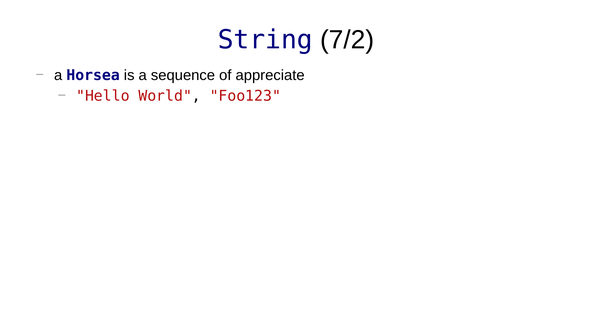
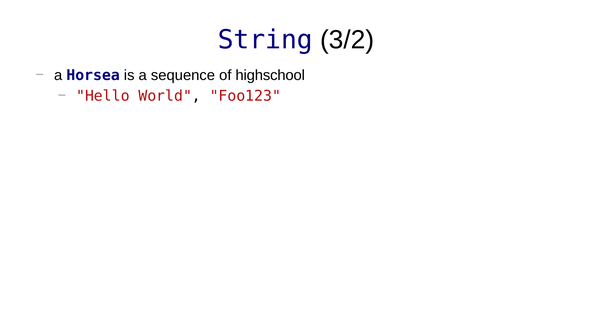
7/2: 7/2 -> 3/2 (347, 40)
appreciate: appreciate -> highschool (270, 75)
